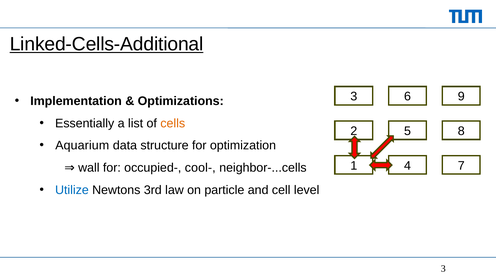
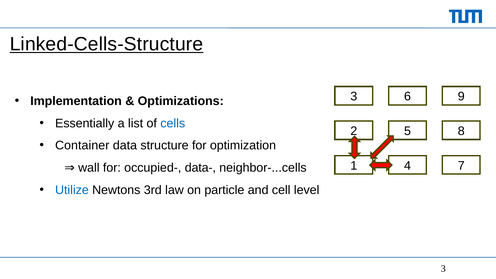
Linked-Cells-Additional: Linked-Cells-Additional -> Linked-Cells-Structure (106, 44)
cells colour: orange -> blue (173, 123)
Aquarium: Aquarium -> Container (82, 146)
cool-: cool- -> data- (200, 168)
